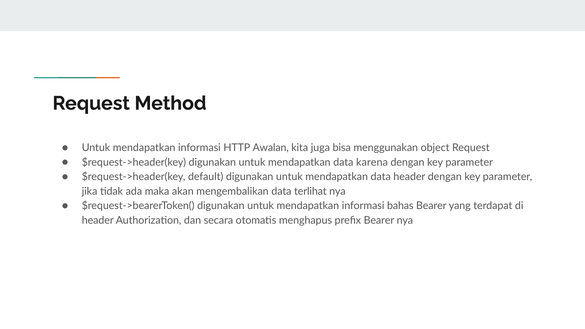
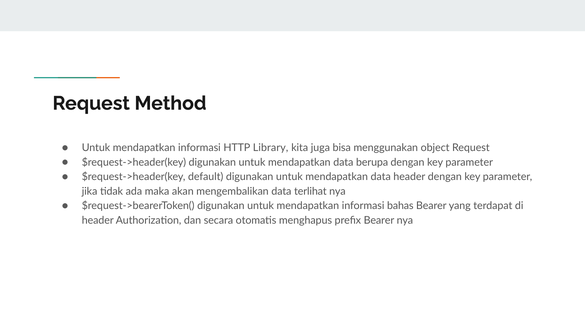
Awalan: Awalan -> Library (271, 148)
karena: karena -> berupa (372, 162)
